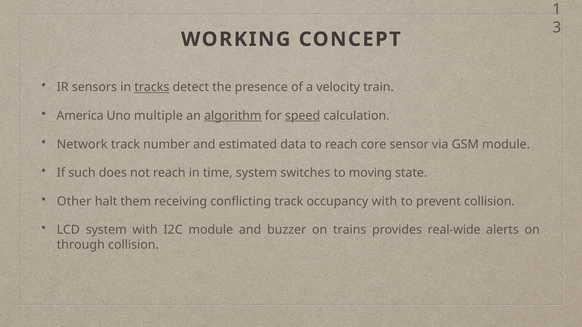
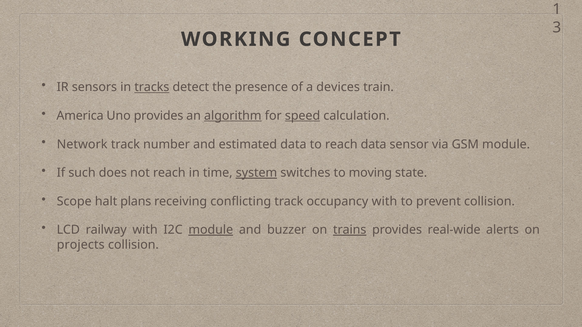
velocity: velocity -> devices (338, 87)
Uno multiple: multiple -> provides (159, 116)
reach core: core -> data (374, 144)
system underline: none -> present (256, 173)
Other: Other -> Scope (74, 202)
them: them -> plans (136, 202)
LCD system: system -> railway (106, 230)
module underline: none -> present (211, 230)
trains underline: none -> present (350, 230)
through: through -> projects (81, 245)
